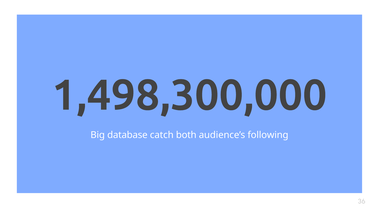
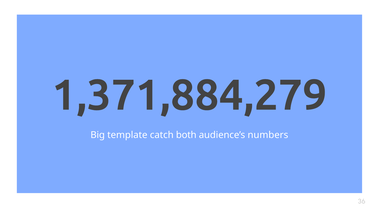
1,498,300,000: 1,498,300,000 -> 1,371,884,279 (189, 96)
database: database -> template (127, 135)
following: following -> numbers (268, 135)
